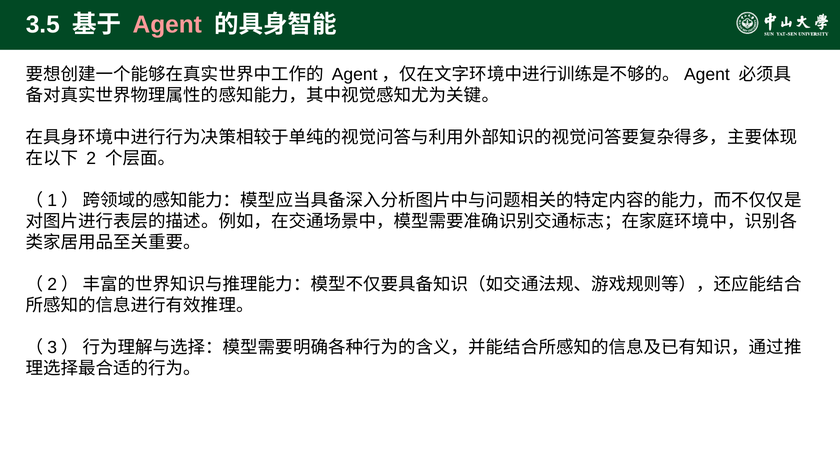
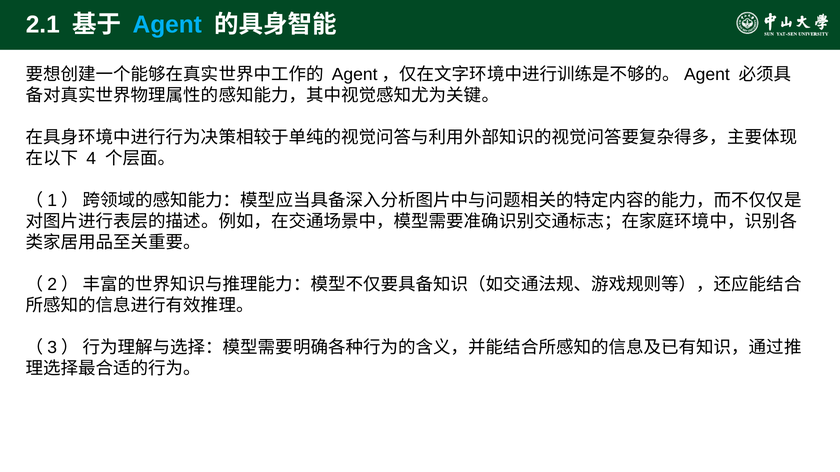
3.5: 3.5 -> 2.1 (43, 25)
Agent colour: pink -> light blue (167, 25)
2: 2 -> 4 (91, 159)
